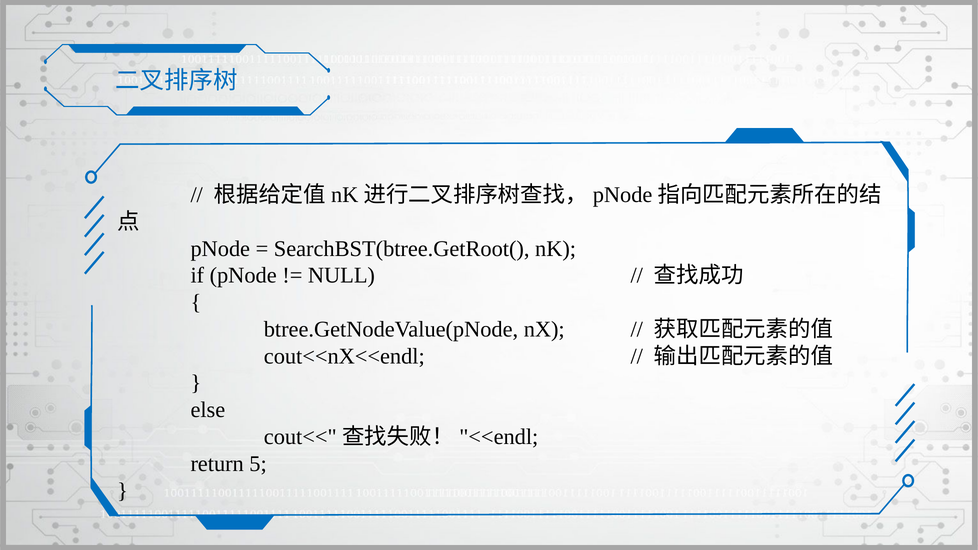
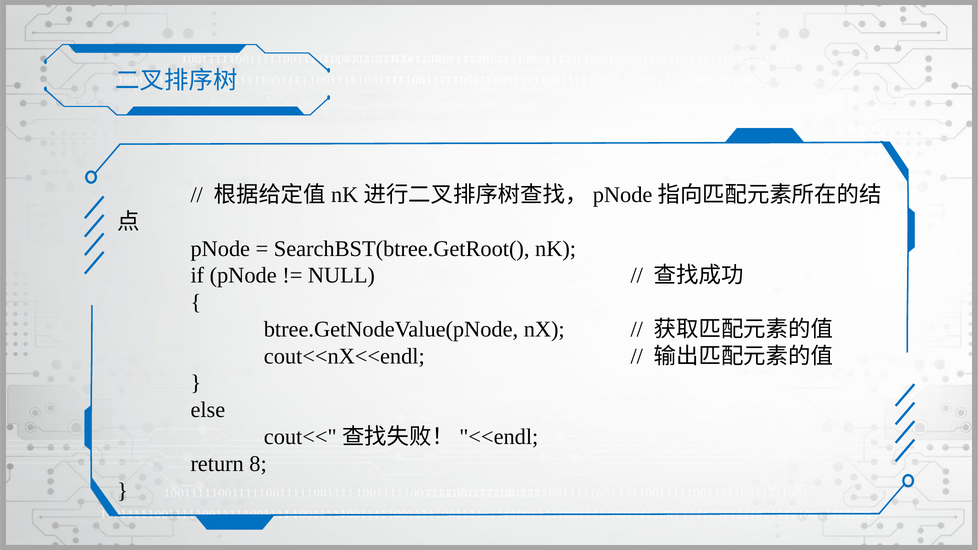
5: 5 -> 8 (258, 464)
